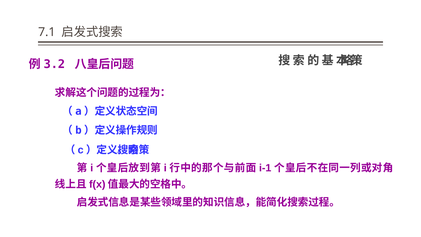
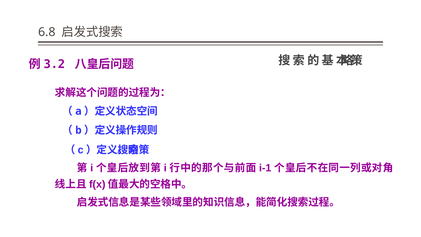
7.1: 7.1 -> 6.8 (47, 32)
